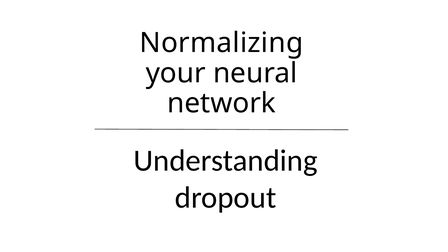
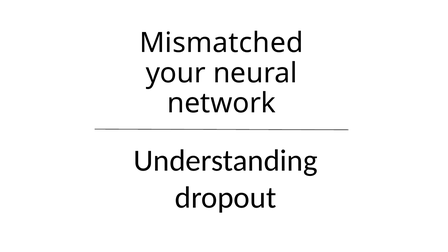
Normalizing: Normalizing -> Mismatched (221, 43)
